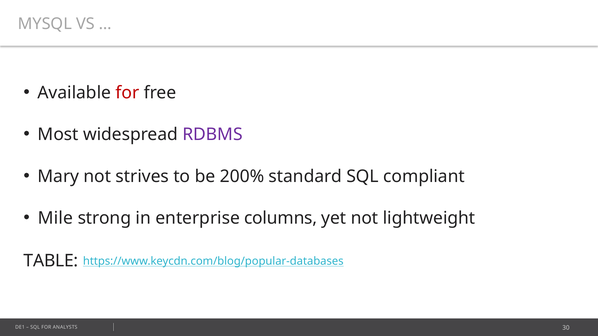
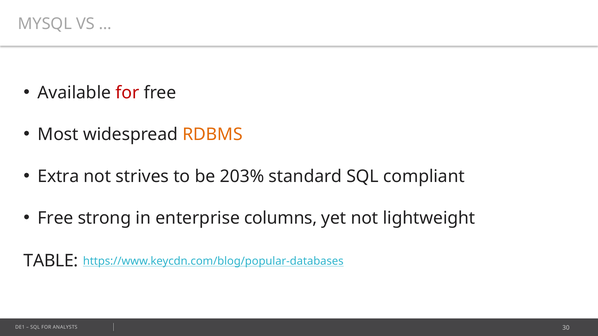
RDBMS colour: purple -> orange (213, 135)
Mary: Mary -> Extra (58, 177)
200%: 200% -> 203% (242, 177)
Mile: Mile -> Free (55, 218)
